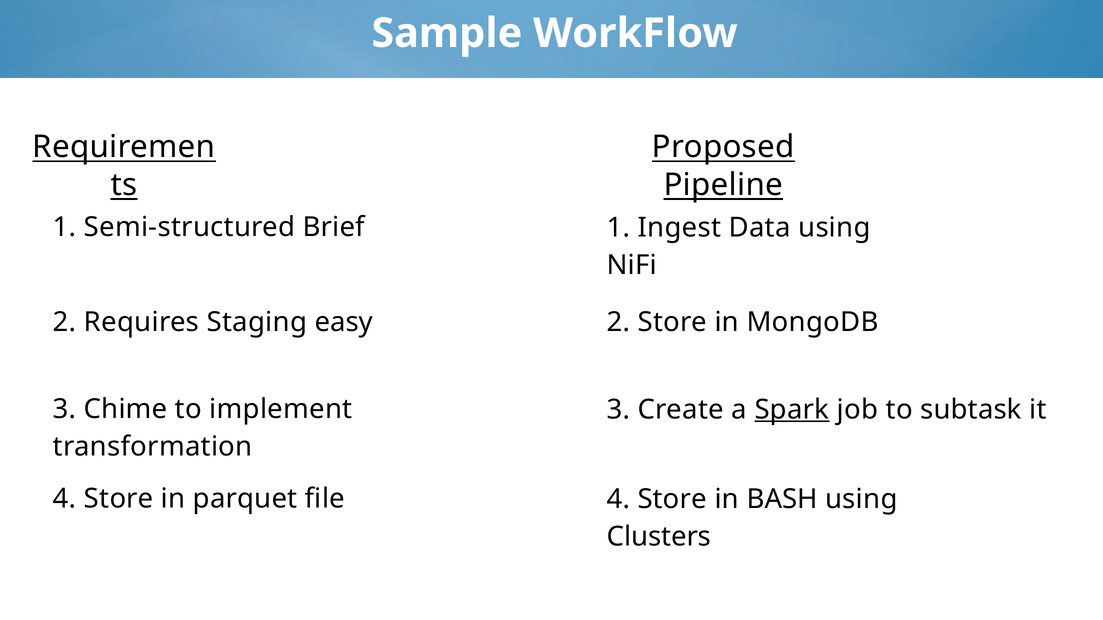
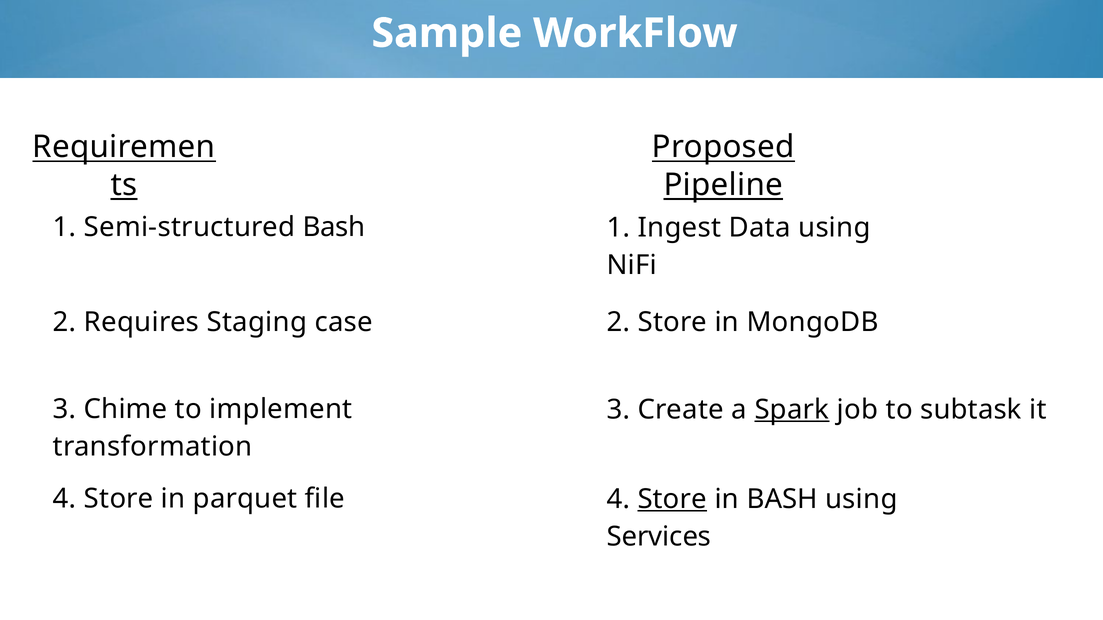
Semi-structured Brief: Brief -> Bash (334, 227)
easy: easy -> case (344, 322)
Store underline: none -> present (672, 499)
Clusters: Clusters -> Services (659, 537)
